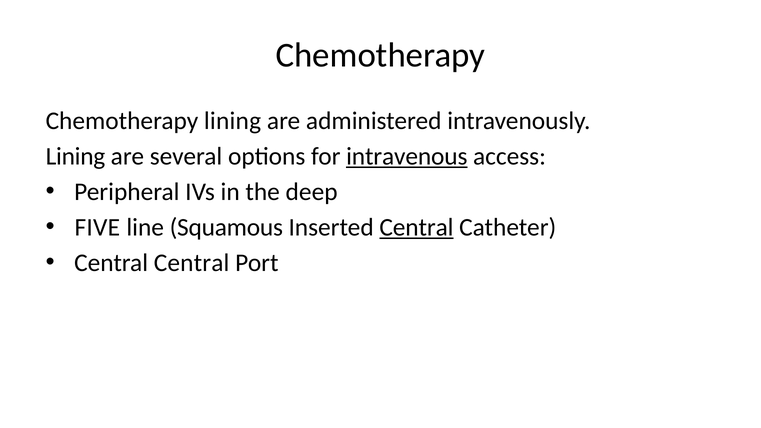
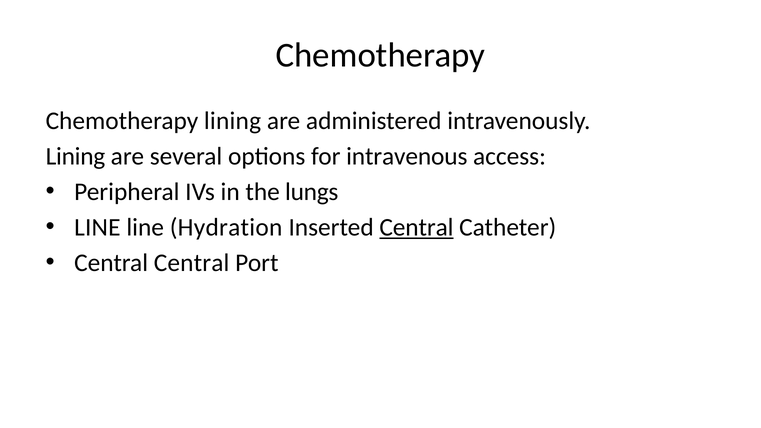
intravenous underline: present -> none (407, 156)
deep: deep -> lungs (312, 192)
FIVE: FIVE -> LINE (97, 227)
Squamous: Squamous -> Hydration (226, 227)
